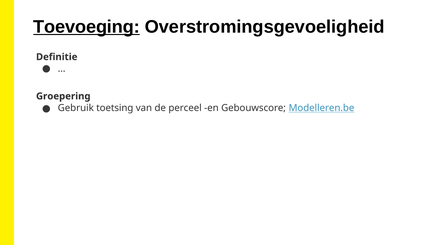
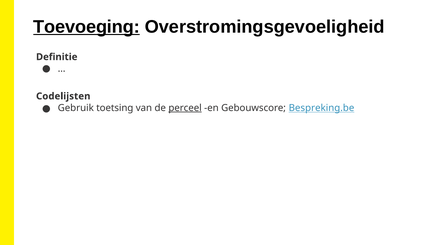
Groepering: Groepering -> Codelijsten (63, 96)
perceel underline: none -> present (185, 108)
Modelleren.be: Modelleren.be -> Bespreking.be (321, 108)
